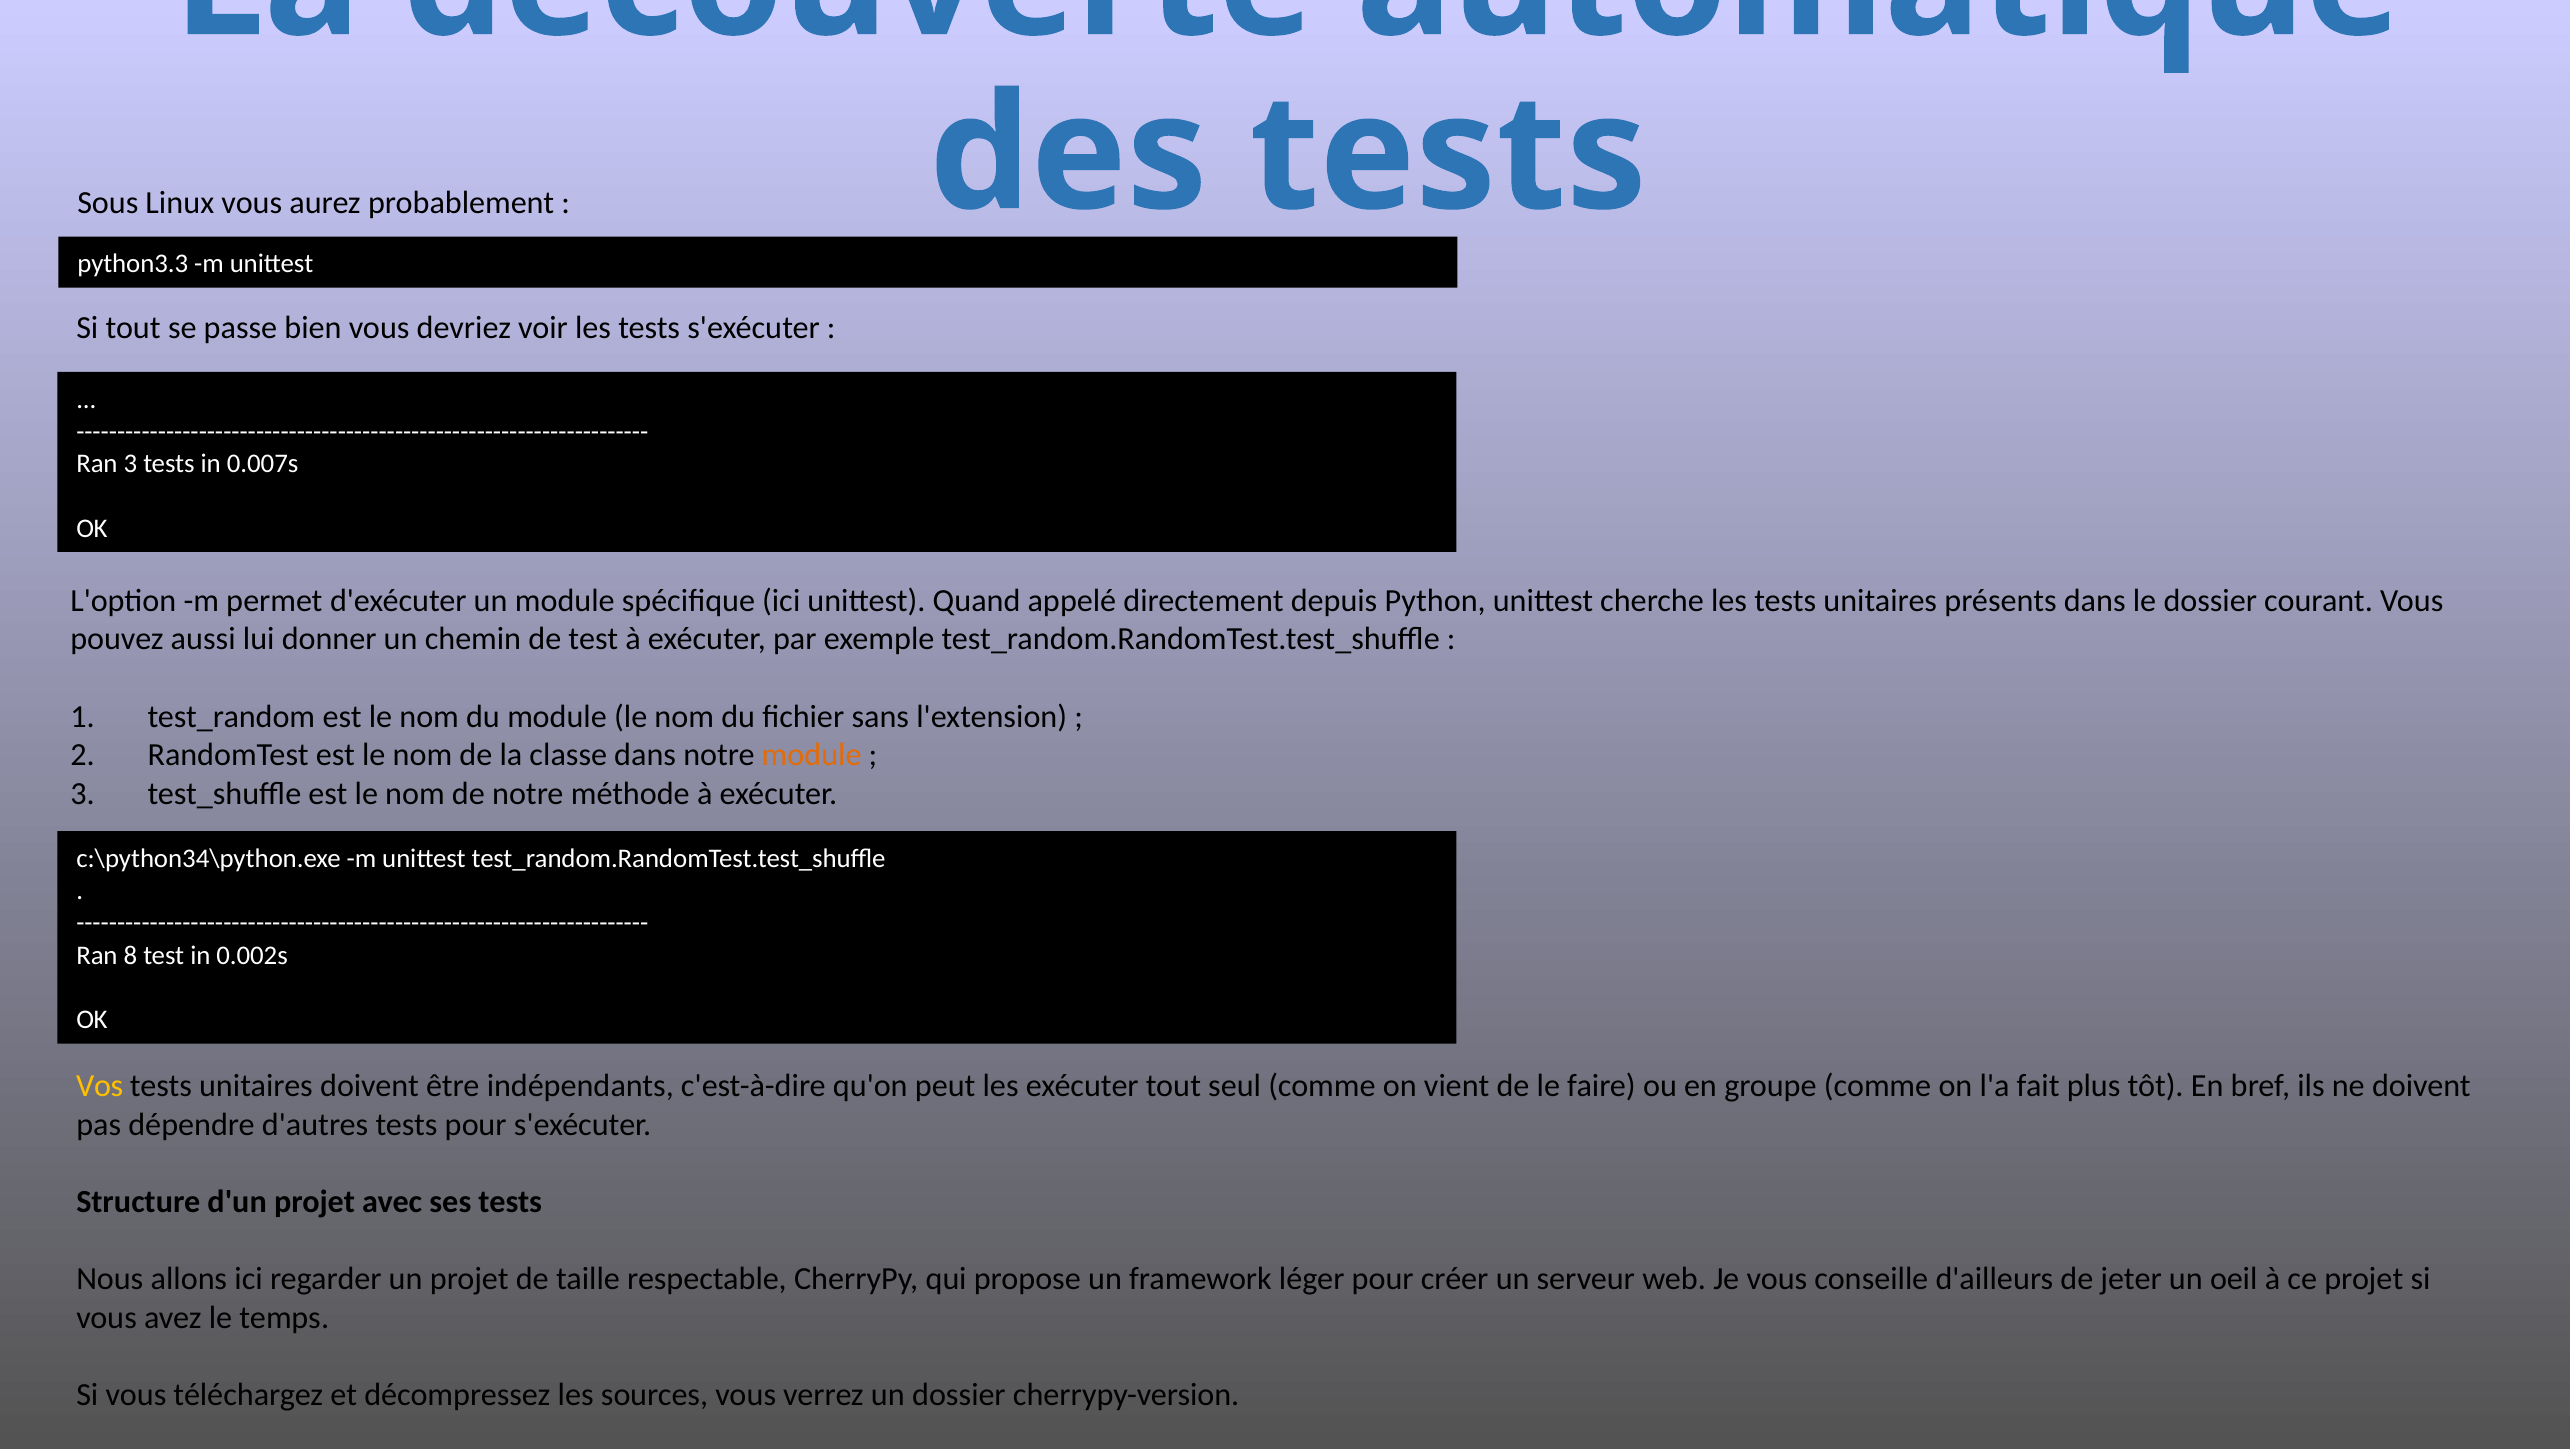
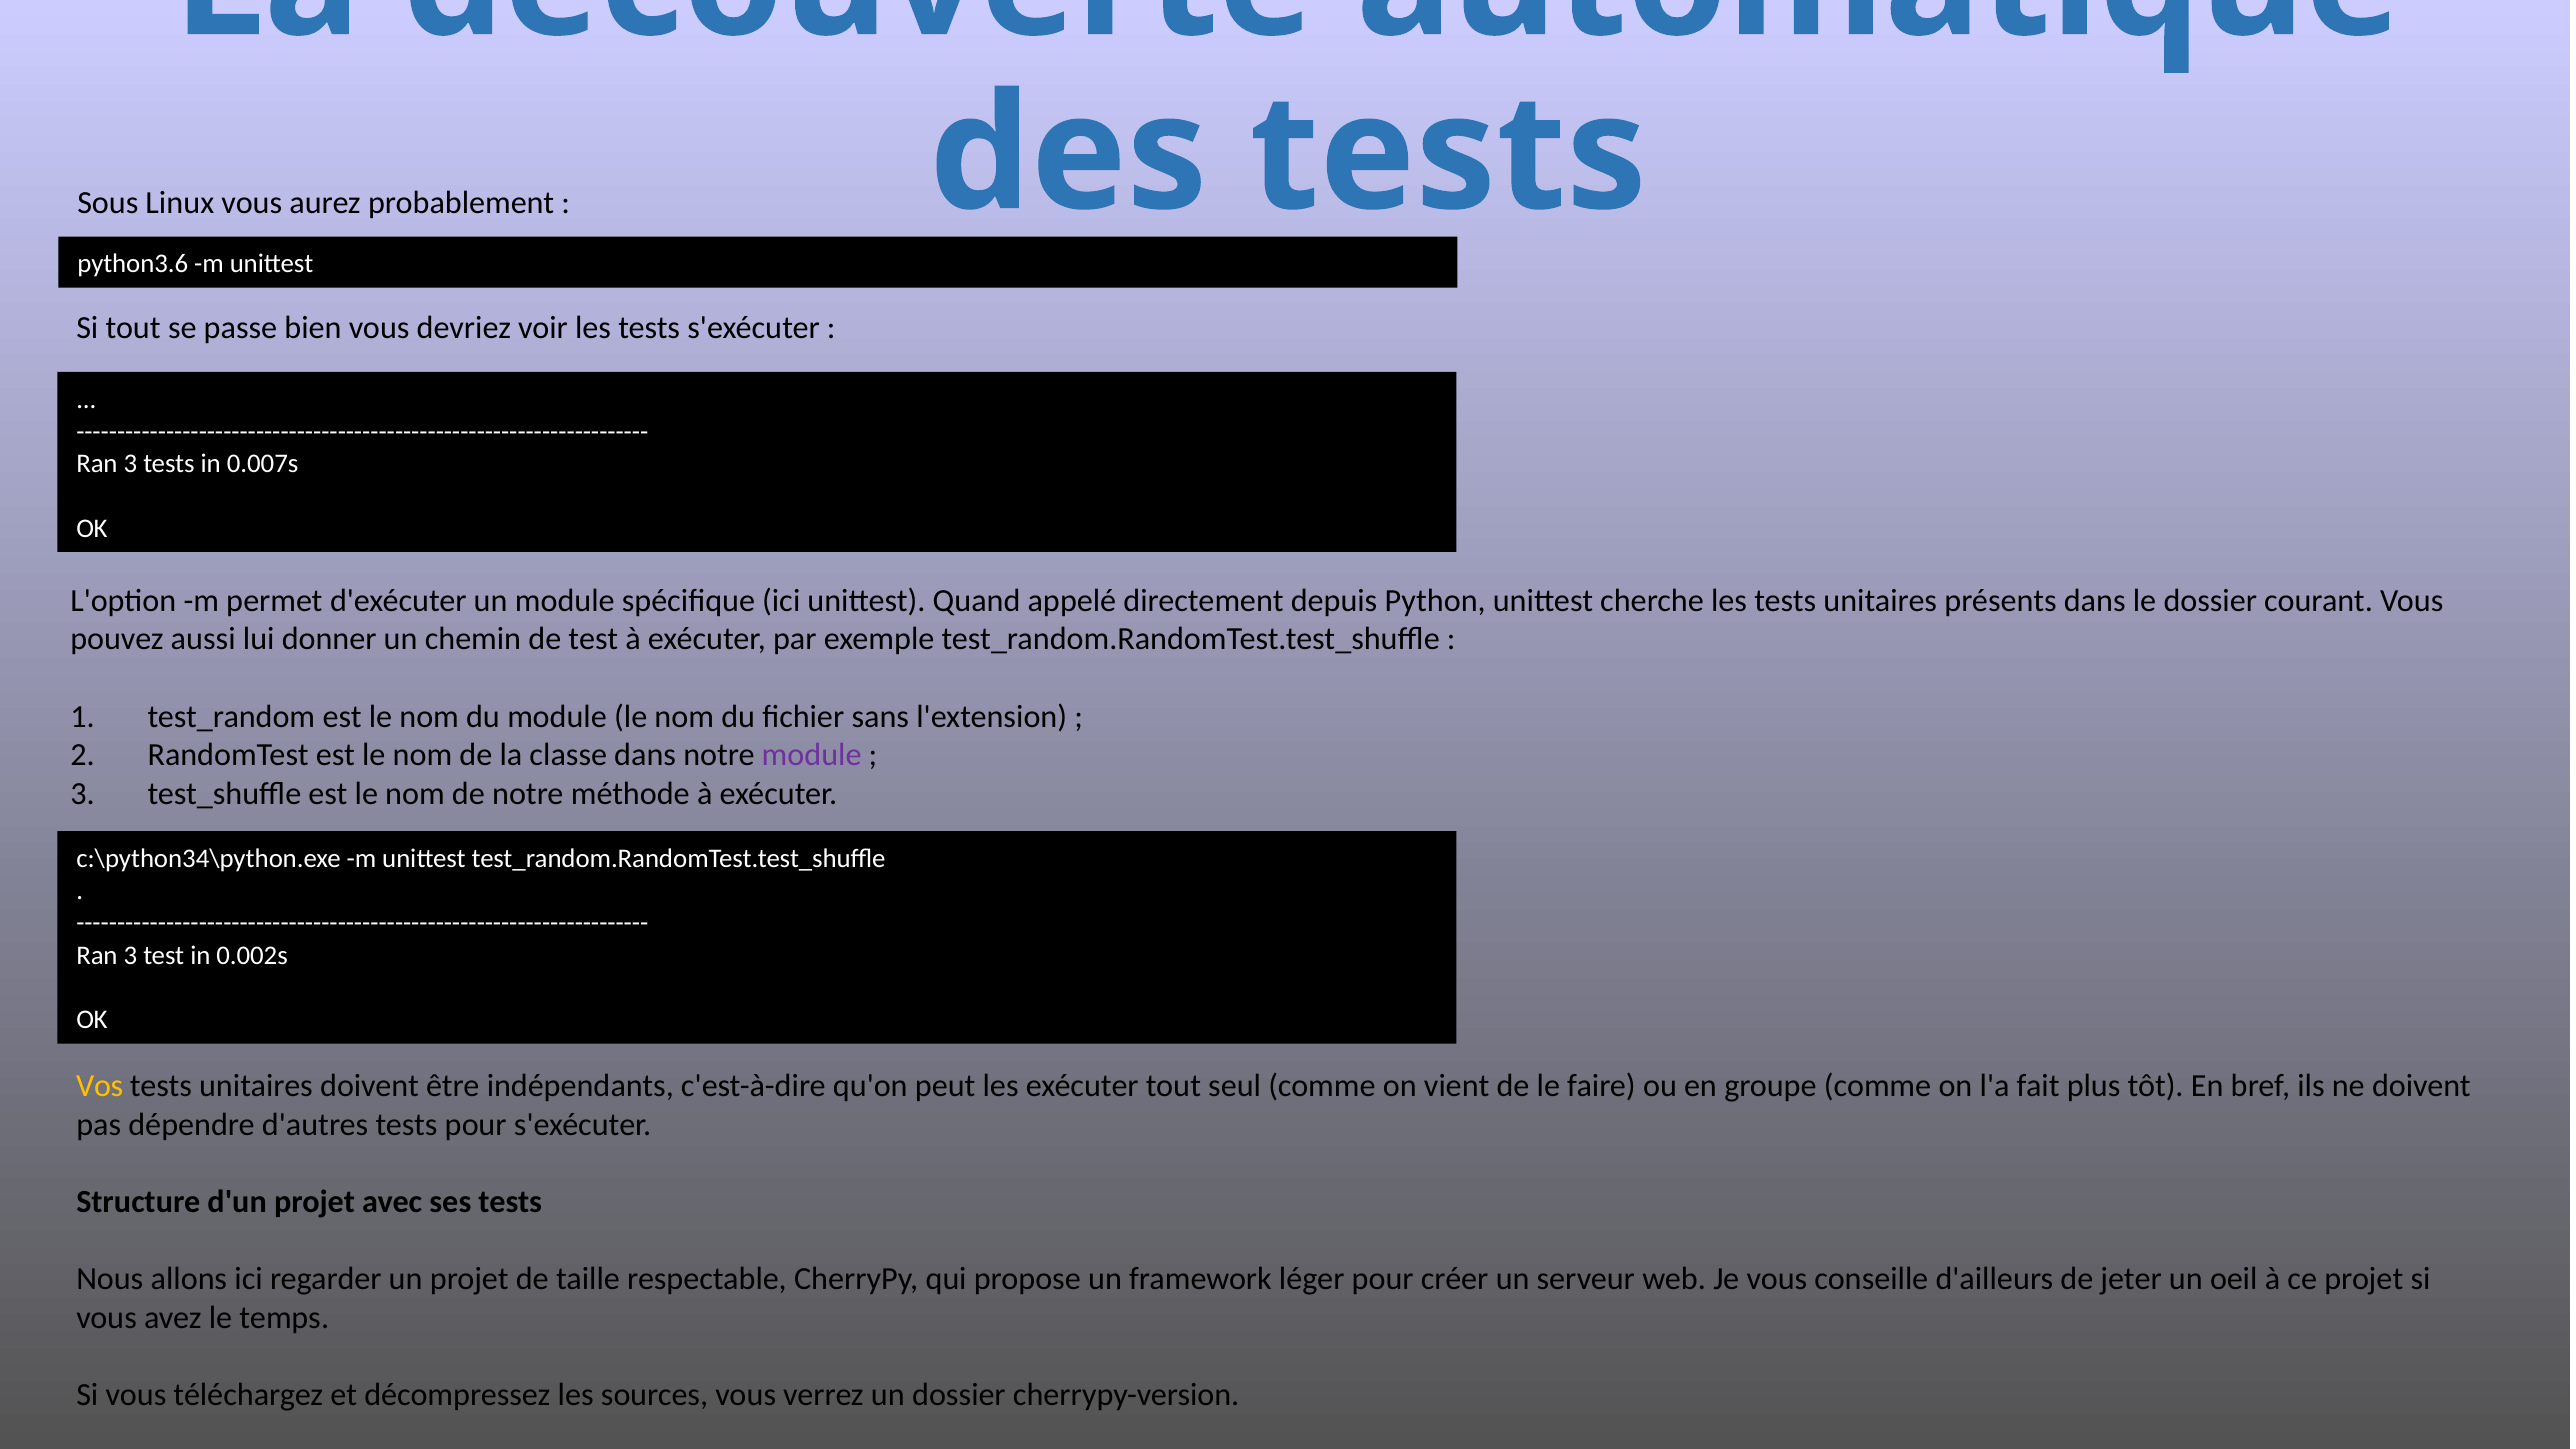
python3.3: python3.3 -> python3.6 (133, 264)
module colour: orange -> purple (812, 755)
8: 8 -> 3 (130, 955)
